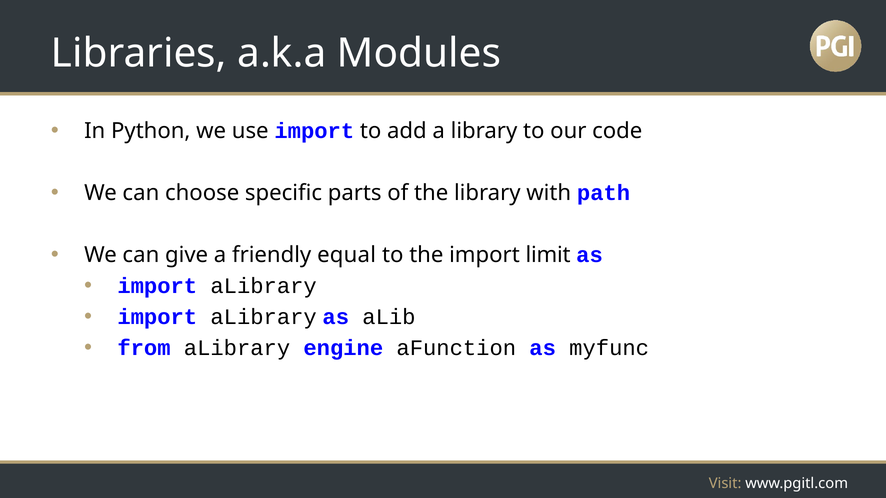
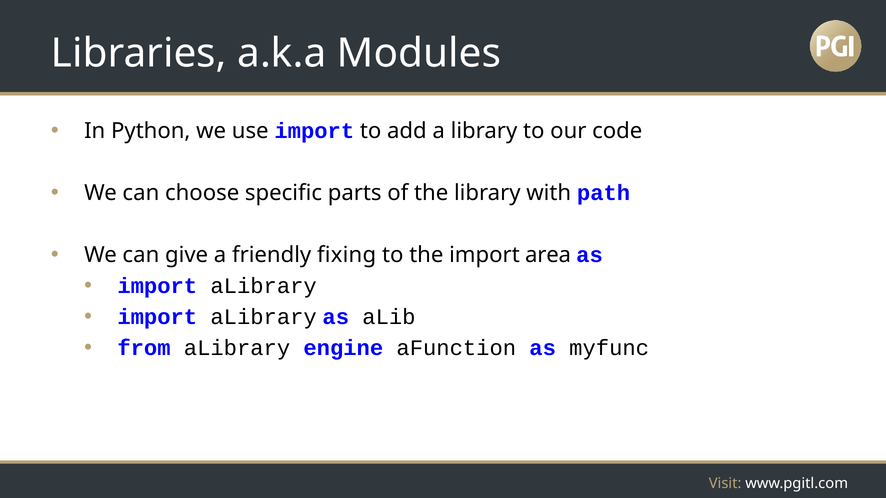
equal: equal -> fixing (347, 255)
limit: limit -> area (548, 255)
